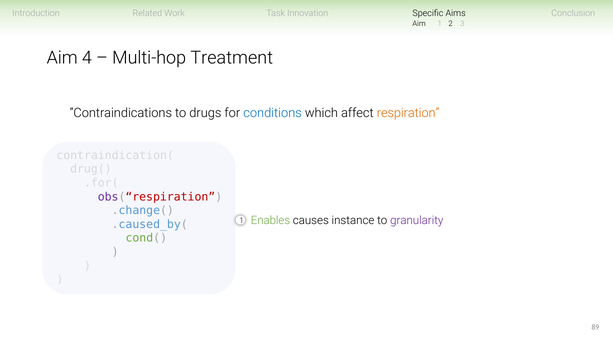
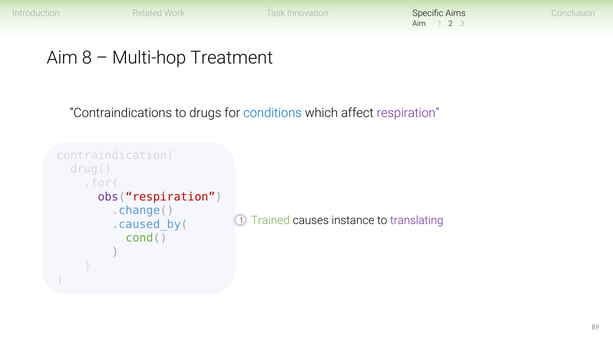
4: 4 -> 8 (87, 58)
respiration colour: orange -> purple (408, 113)
Enables: Enables -> Trained (270, 221)
granularity: granularity -> translating (417, 221)
